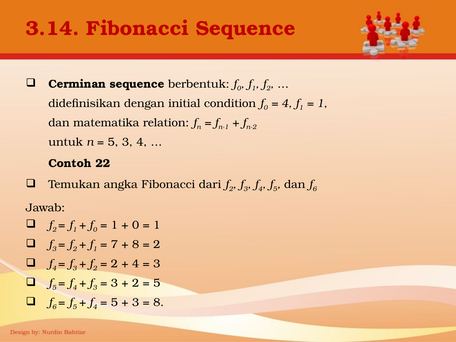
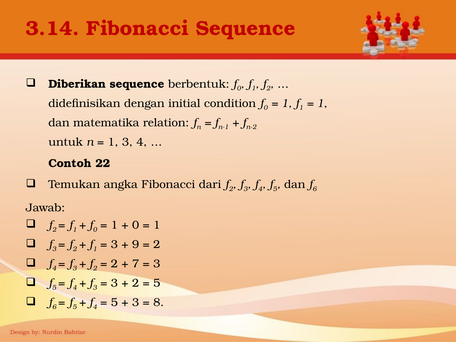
Cerminan: Cerminan -> Diberikan (77, 84)
4: 4 -> 1 (287, 103)
5: 5 -> 1 (113, 142)
7: 7 -> 3 (114, 245)
8: 8 -> 9 (136, 245)
4: 4 -> 7 (136, 264)
